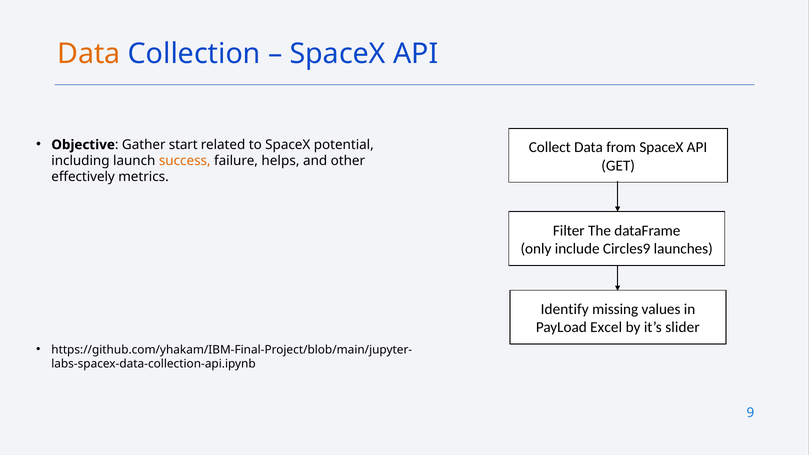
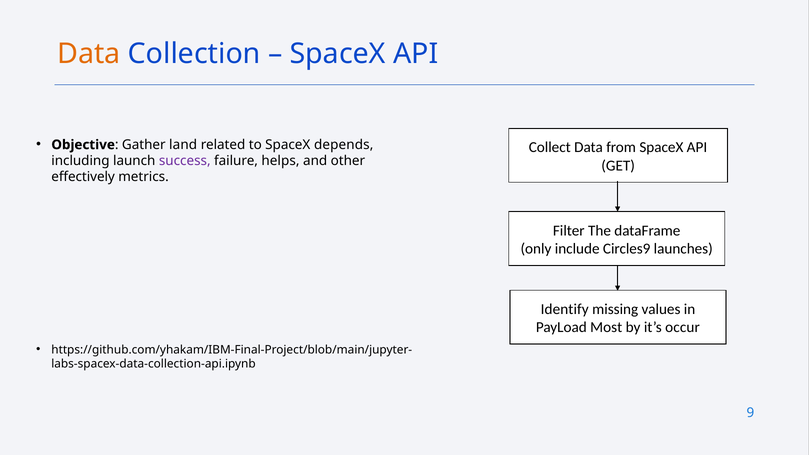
start: start -> land (183, 145)
potential: potential -> depends (344, 145)
success colour: orange -> purple (185, 161)
Excel: Excel -> Most (606, 327)
slider: slider -> occur (682, 327)
